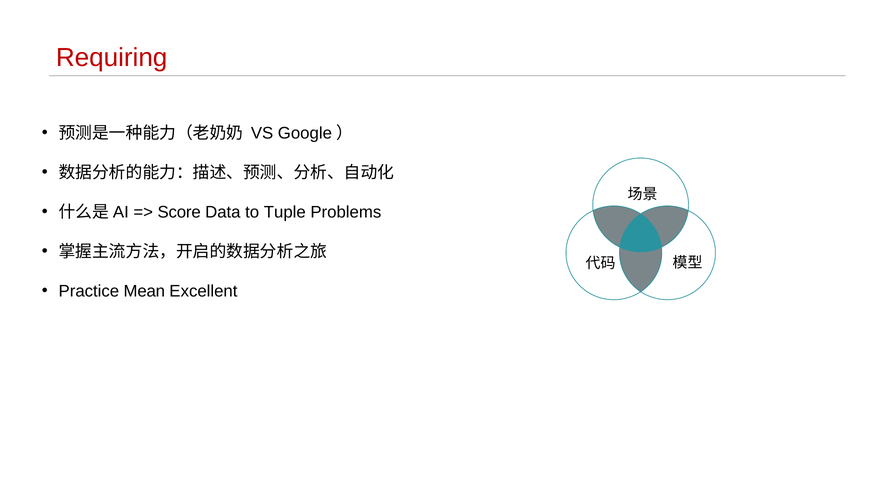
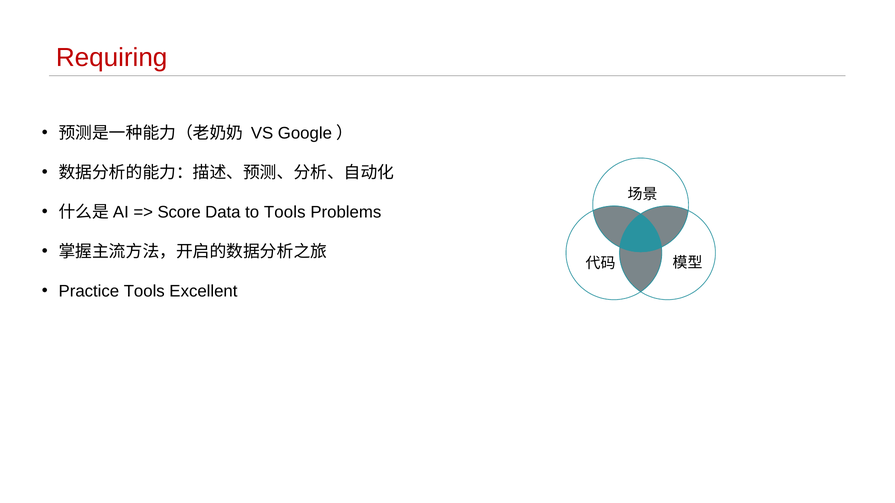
to Tuple: Tuple -> Tools (285, 212)
Practice Mean: Mean -> Tools (144, 292)
